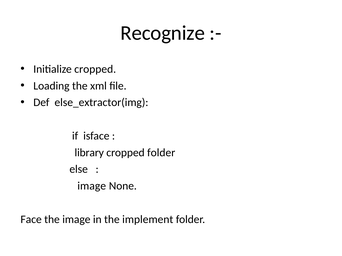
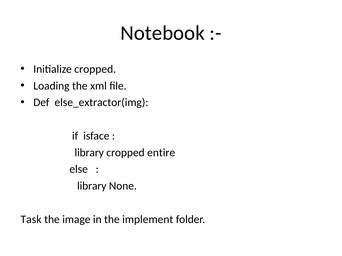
Recognize: Recognize -> Notebook (163, 33)
cropped folder: folder -> entire (161, 153)
image: image -> library (92, 186)
Face: Face -> Task (31, 220)
